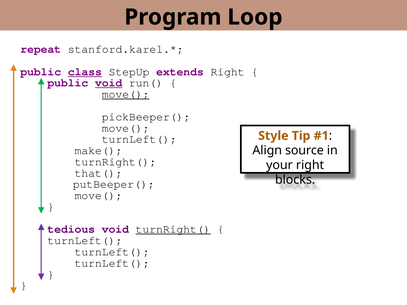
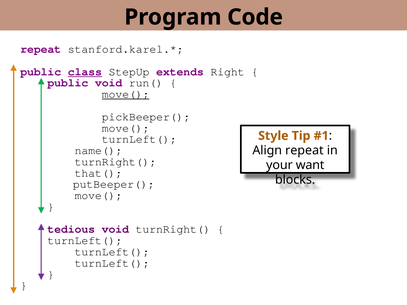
Loop: Loop -> Code (255, 17)
void underline: present -> none (109, 83)
make(: make( -> name( (98, 151)
Align source: source -> repeat (304, 150)
your right: right -> want (310, 165)
turnRight( underline: present -> none (173, 229)
